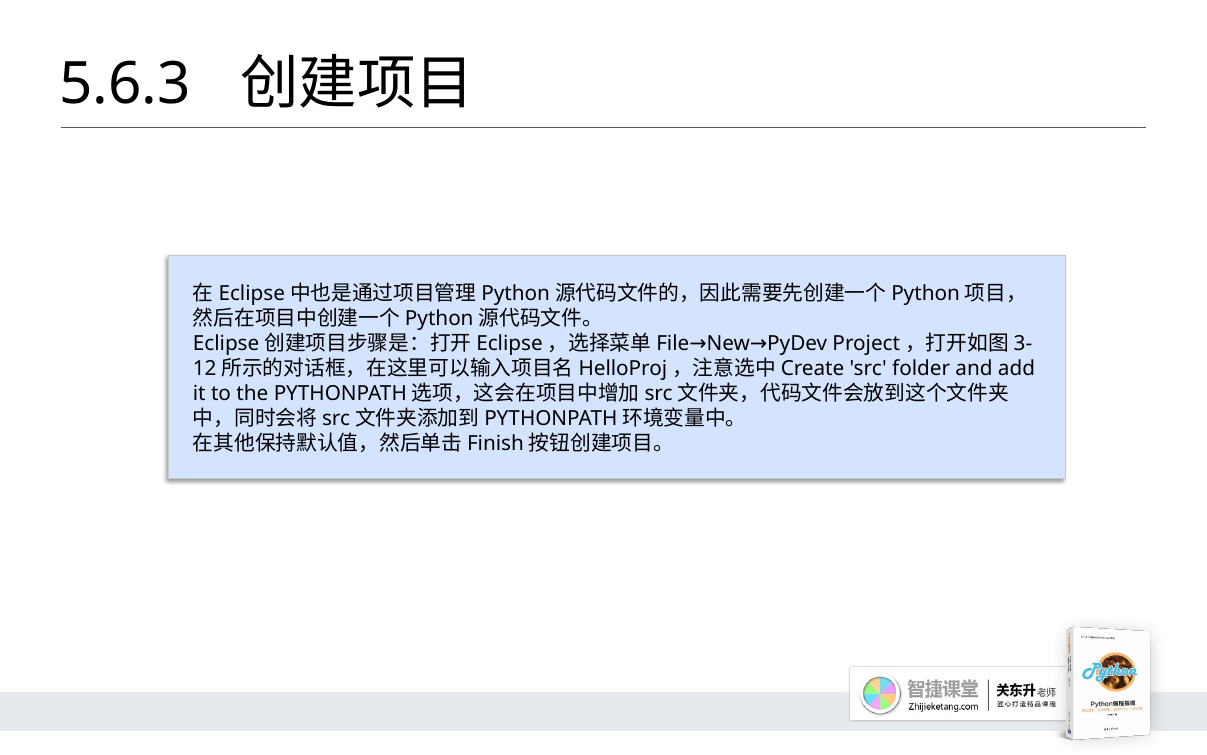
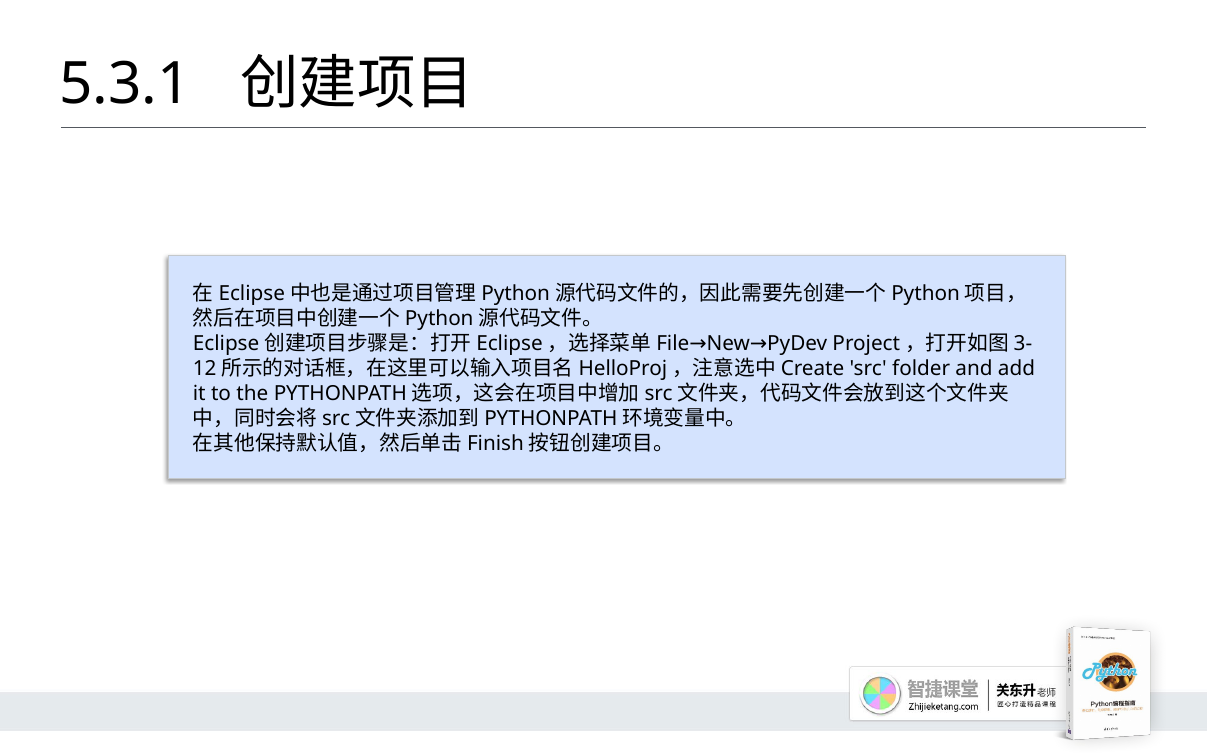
5.6.3: 5.6.3 -> 5.3.1 (125, 84)
